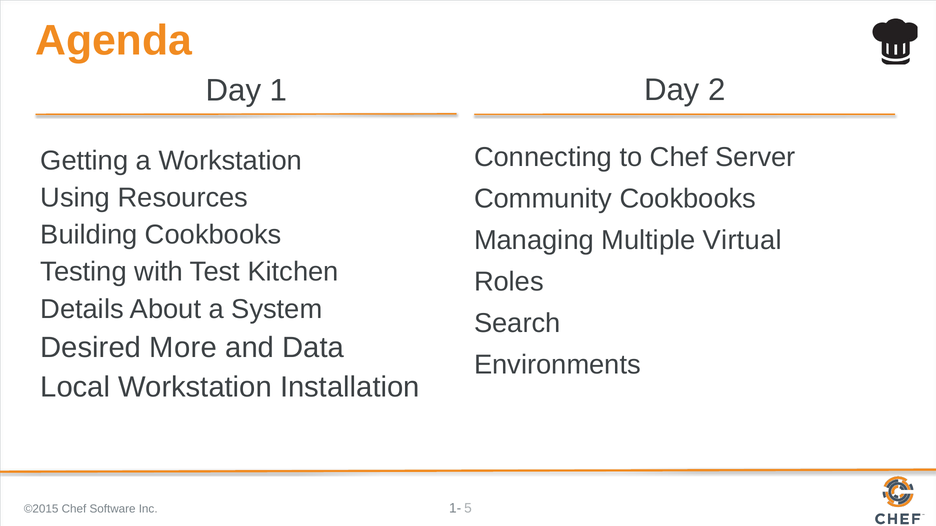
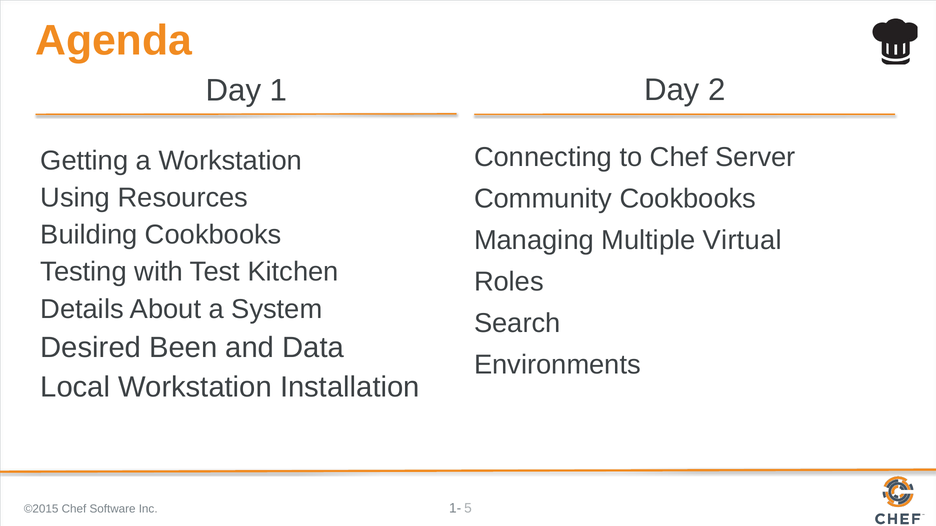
More: More -> Been (183, 348)
